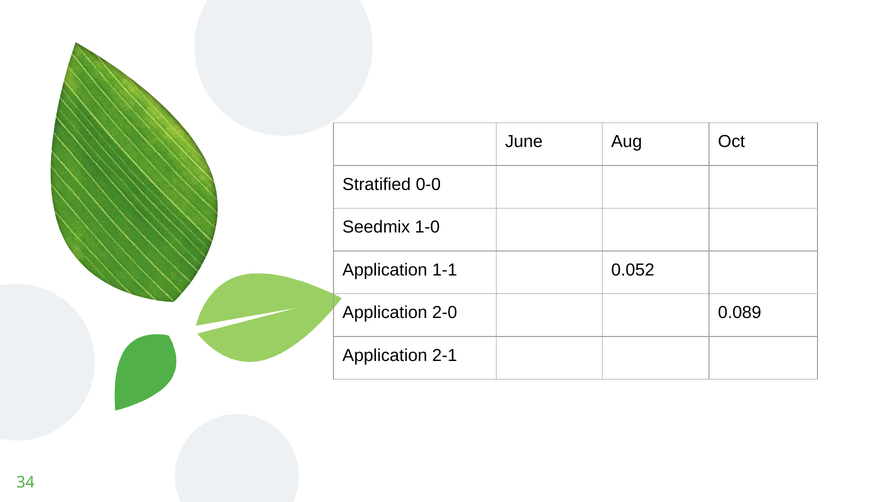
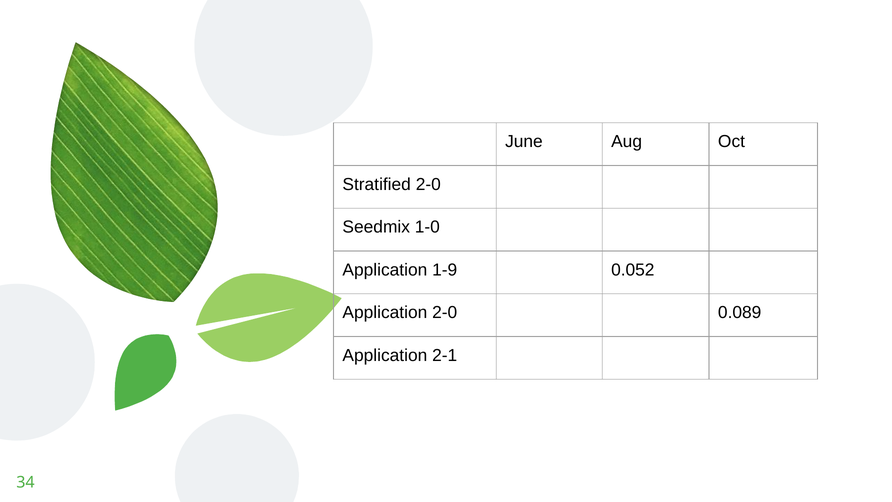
Stratified 0-0: 0-0 -> 2-0 (428, 184)
1-1: 1-1 -> 1-9 (445, 270)
